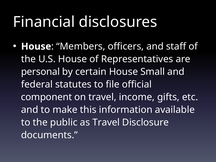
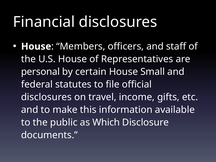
component: component -> disclosures (46, 97)
as Travel: Travel -> Which (106, 122)
